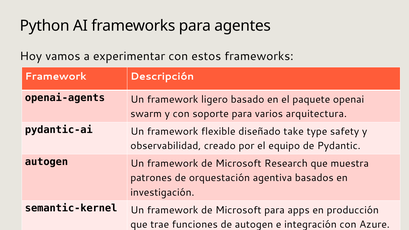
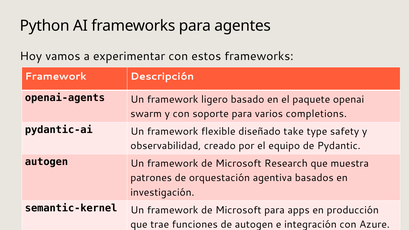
arquitectura: arquitectura -> completions (316, 114)
